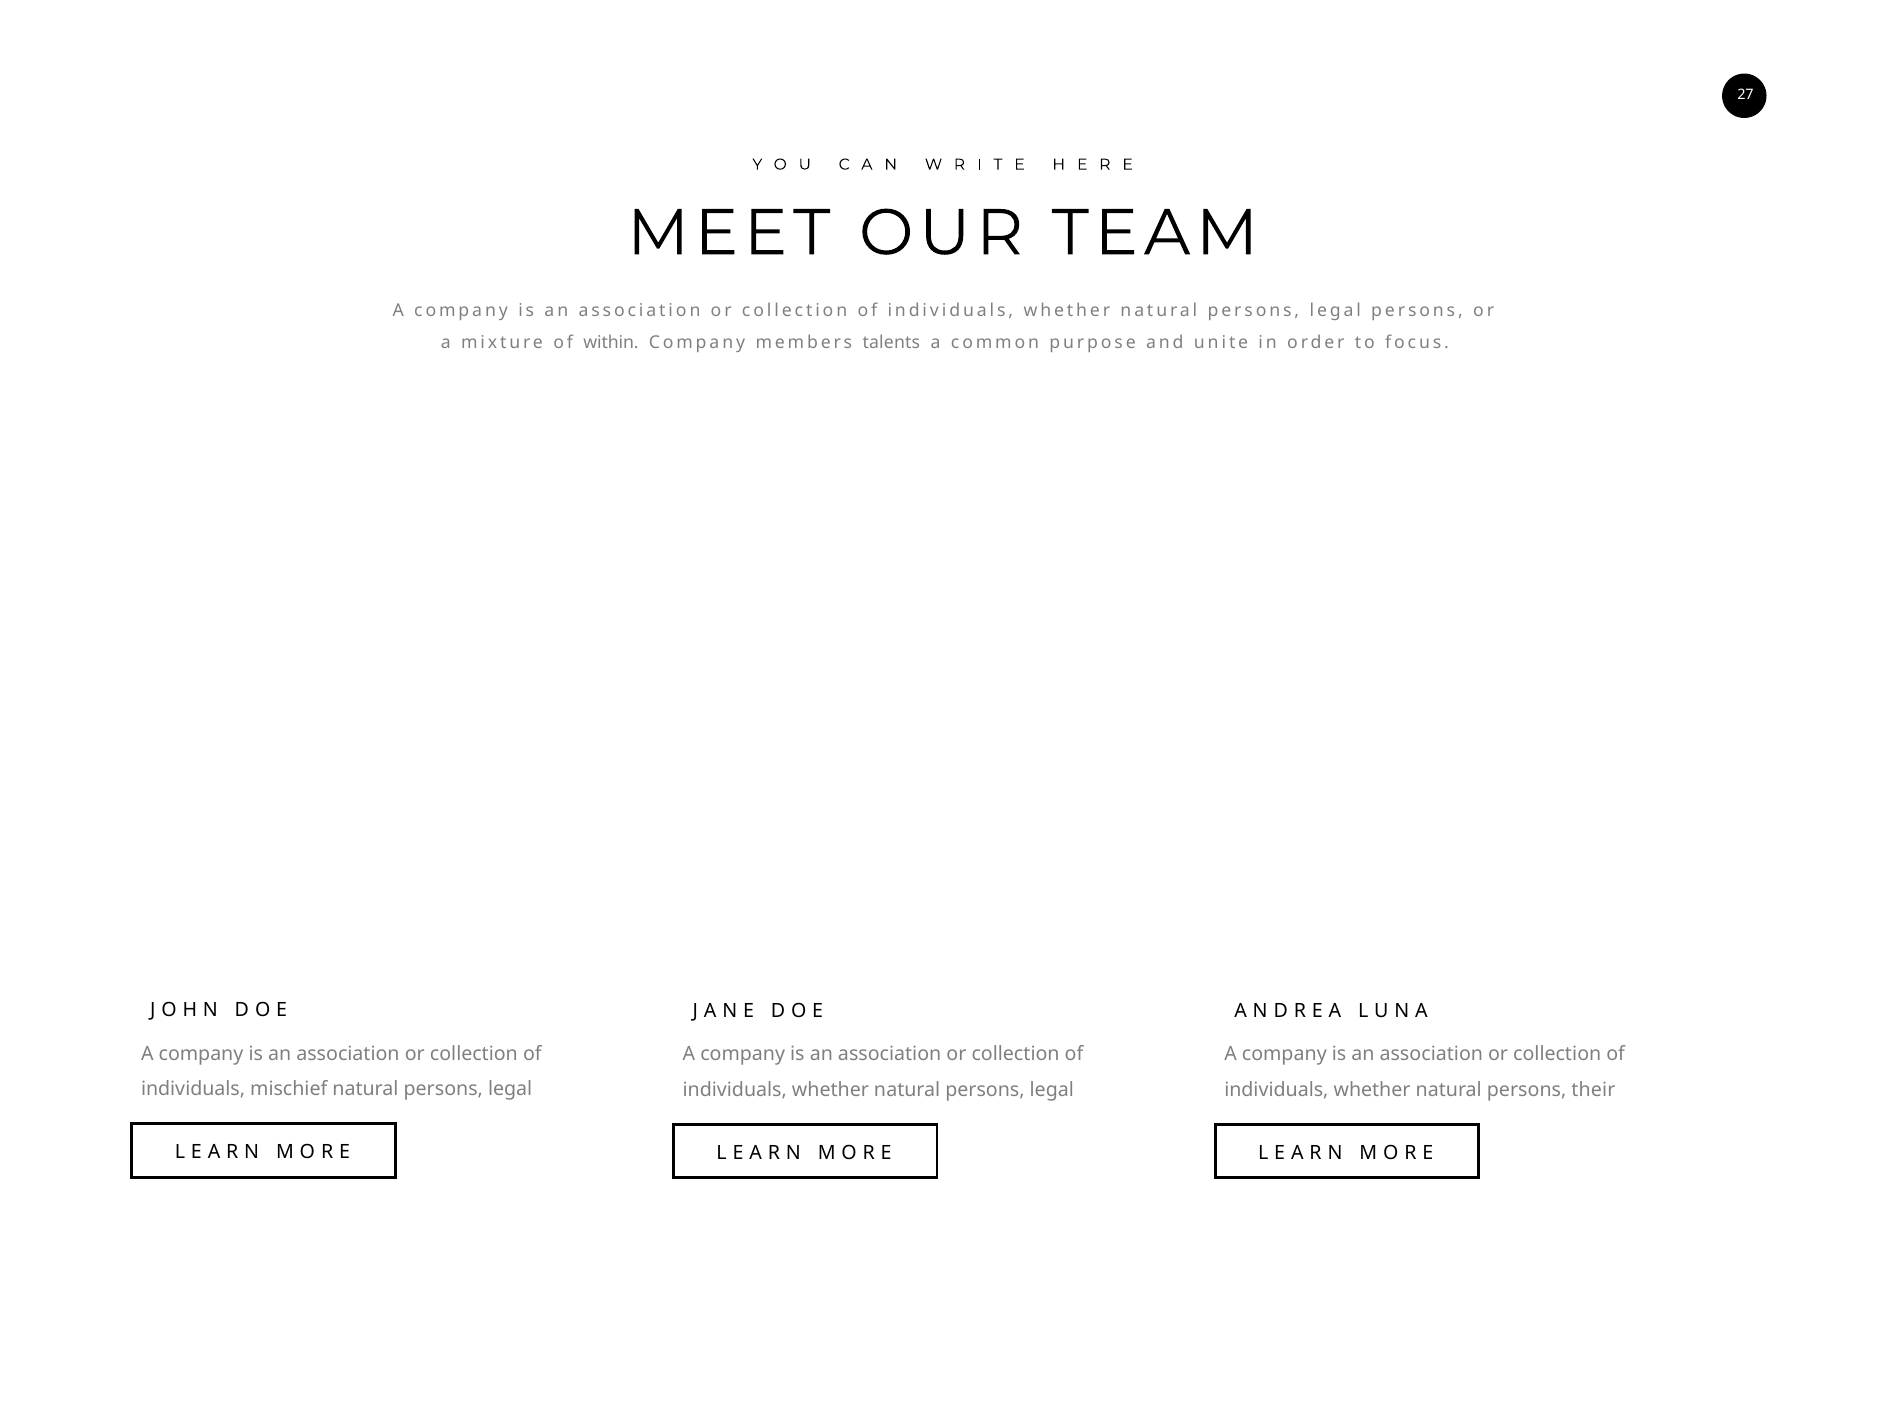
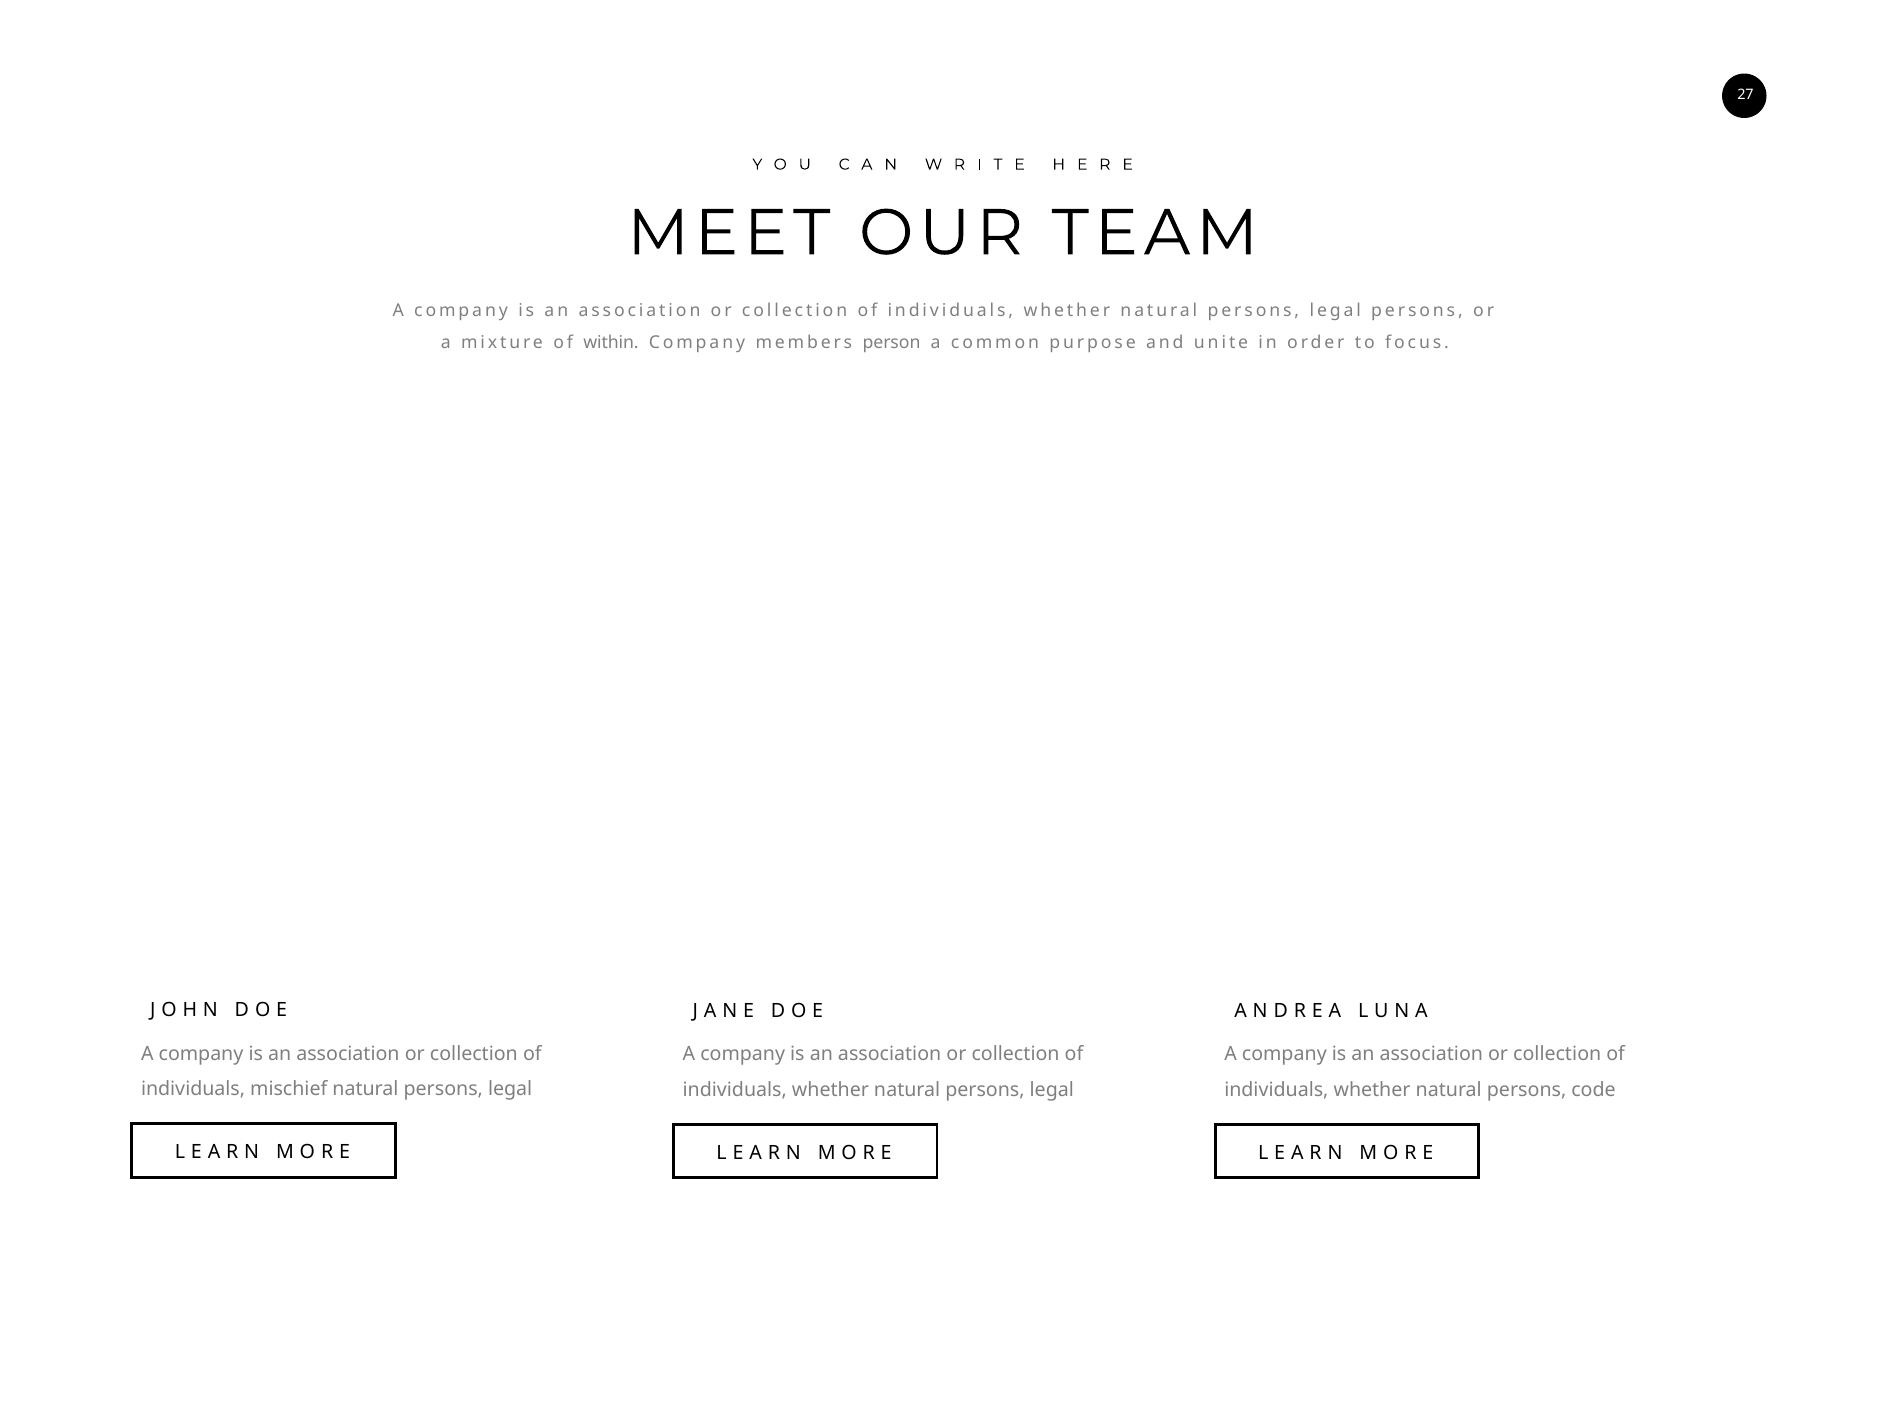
talents: talents -> person (892, 343)
their: their -> code (1593, 1089)
